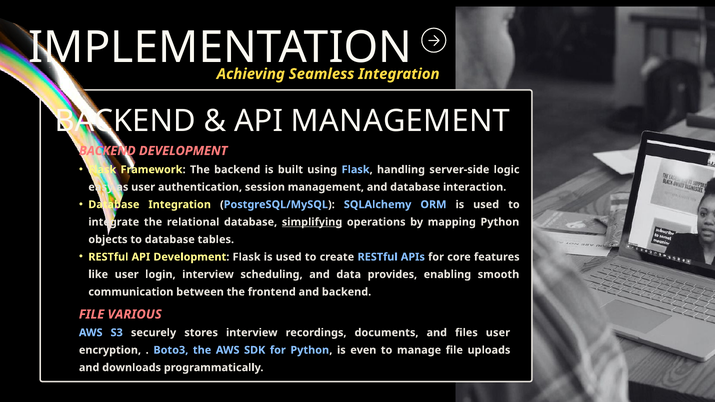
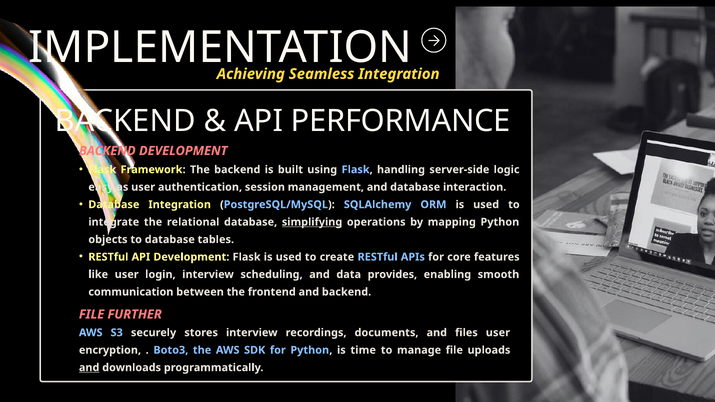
API MANAGEMENT: MANAGEMENT -> PERFORMANCE (401, 121)
VARIOUS: VARIOUS -> FURTHER (135, 314)
even: even -> time (363, 350)
and underline: none -> present (89, 368)
